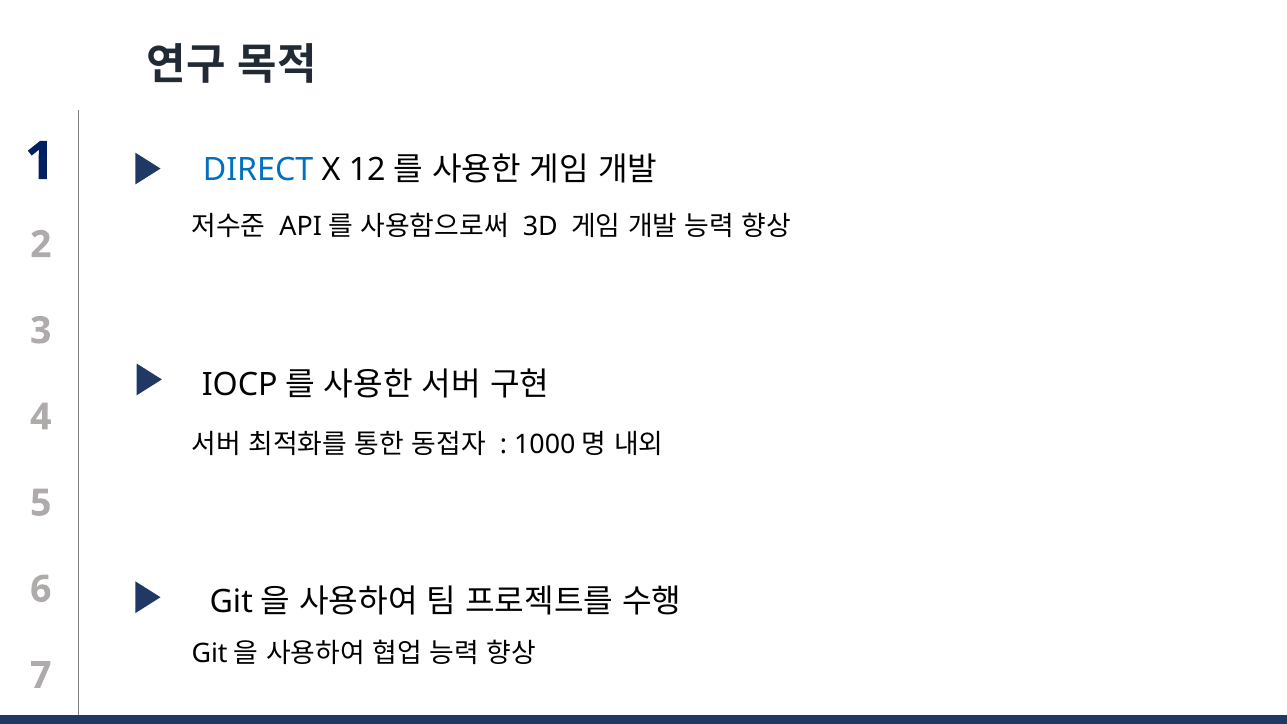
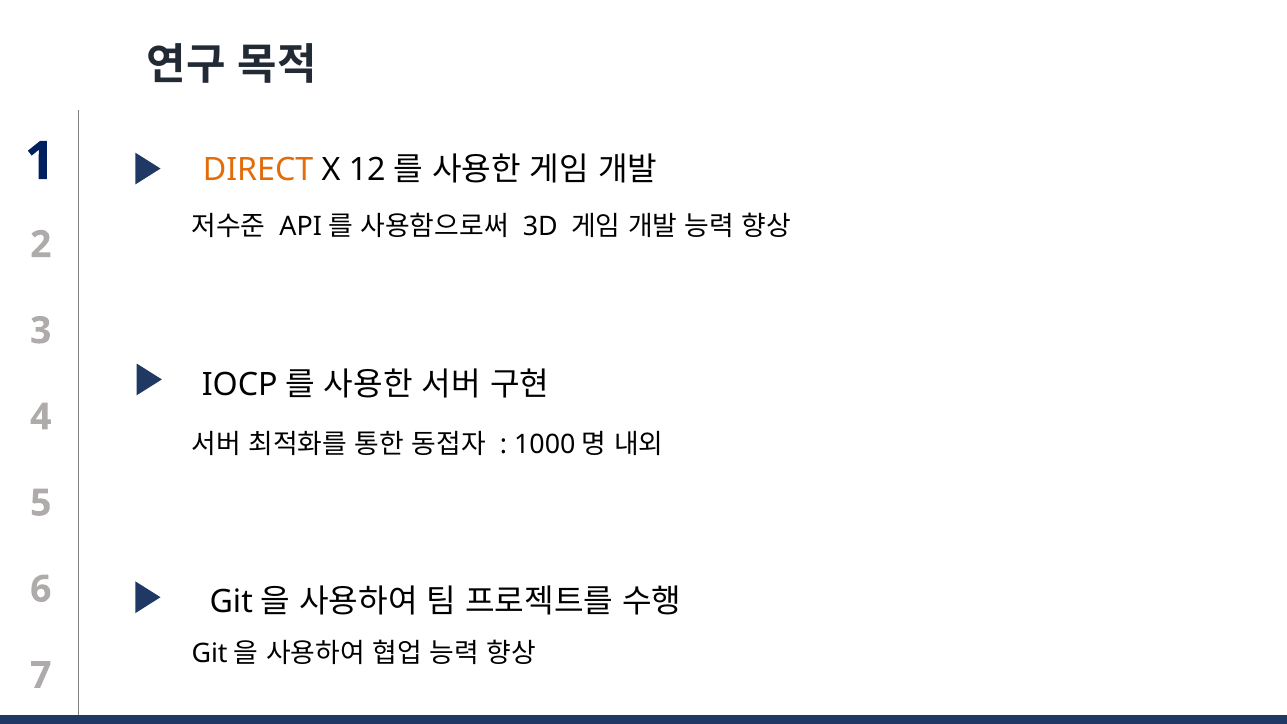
DIRECT colour: blue -> orange (258, 170)
